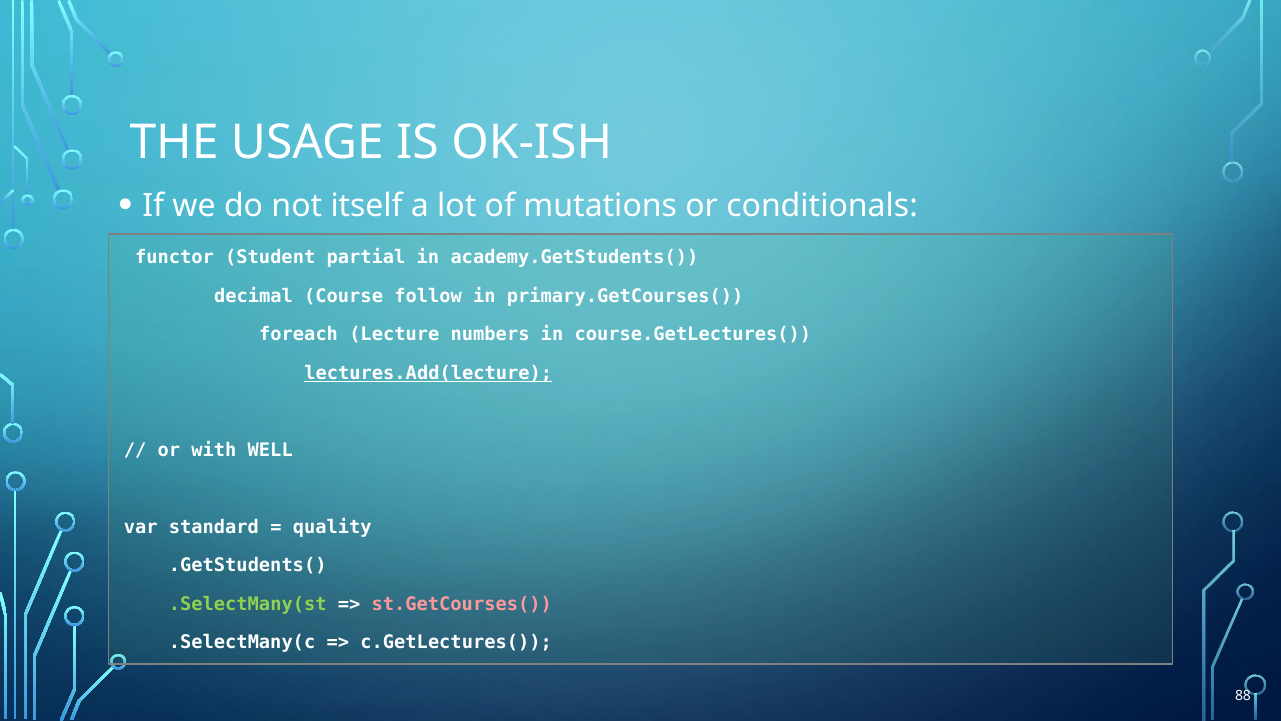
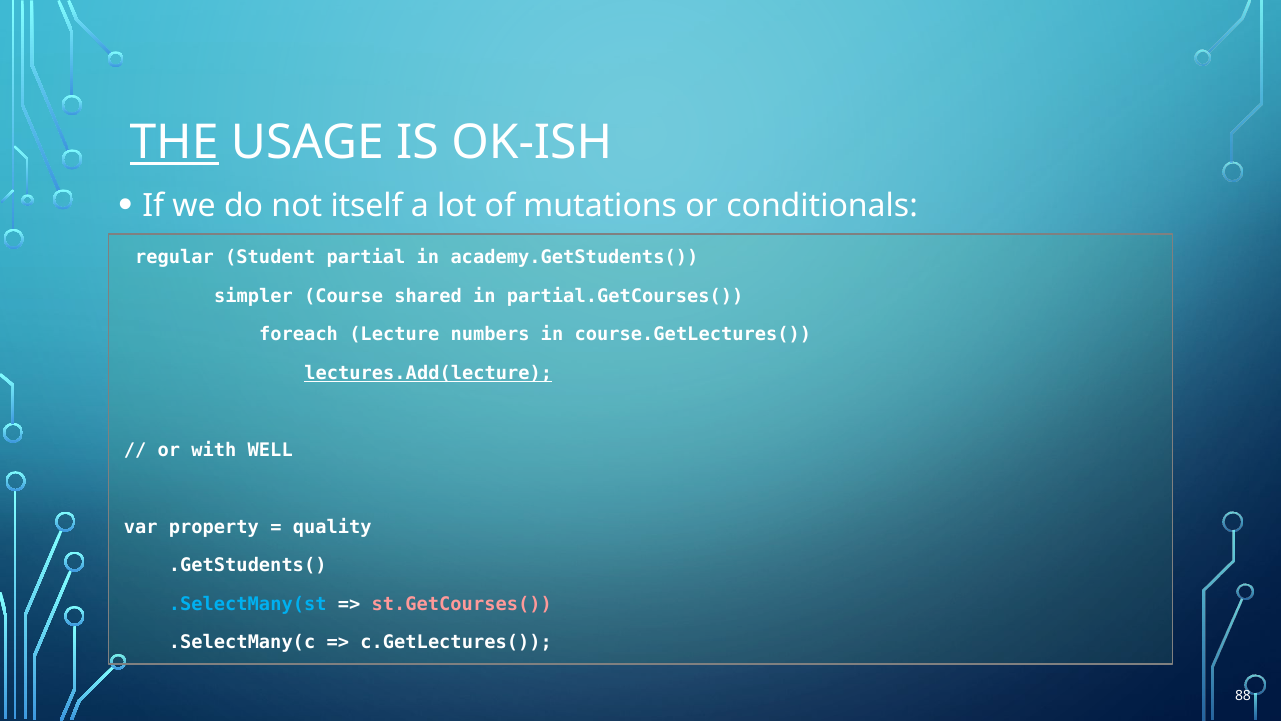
THE underline: none -> present (174, 142)
functor: functor -> regular (174, 258)
decimal: decimal -> simpler (253, 296)
follow: follow -> shared (428, 296)
primary.GetCourses(: primary.GetCourses( -> partial.GetCourses( (625, 296)
standard: standard -> property (214, 527)
.SelectMany(st colour: light green -> light blue (248, 604)
